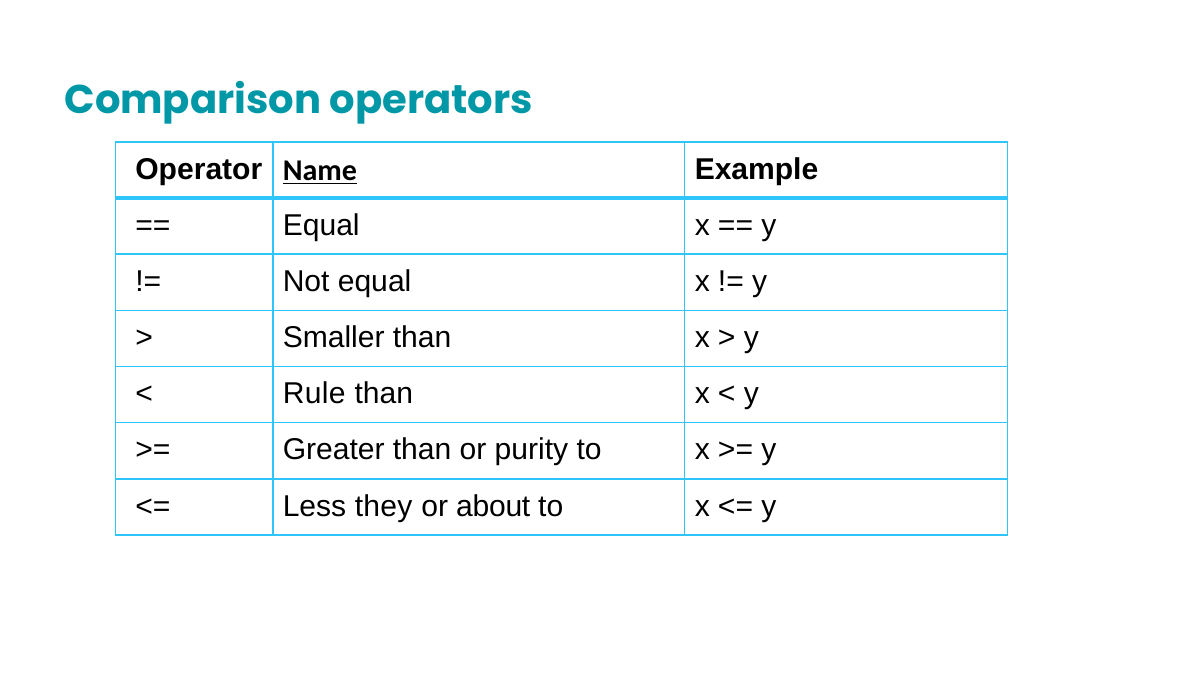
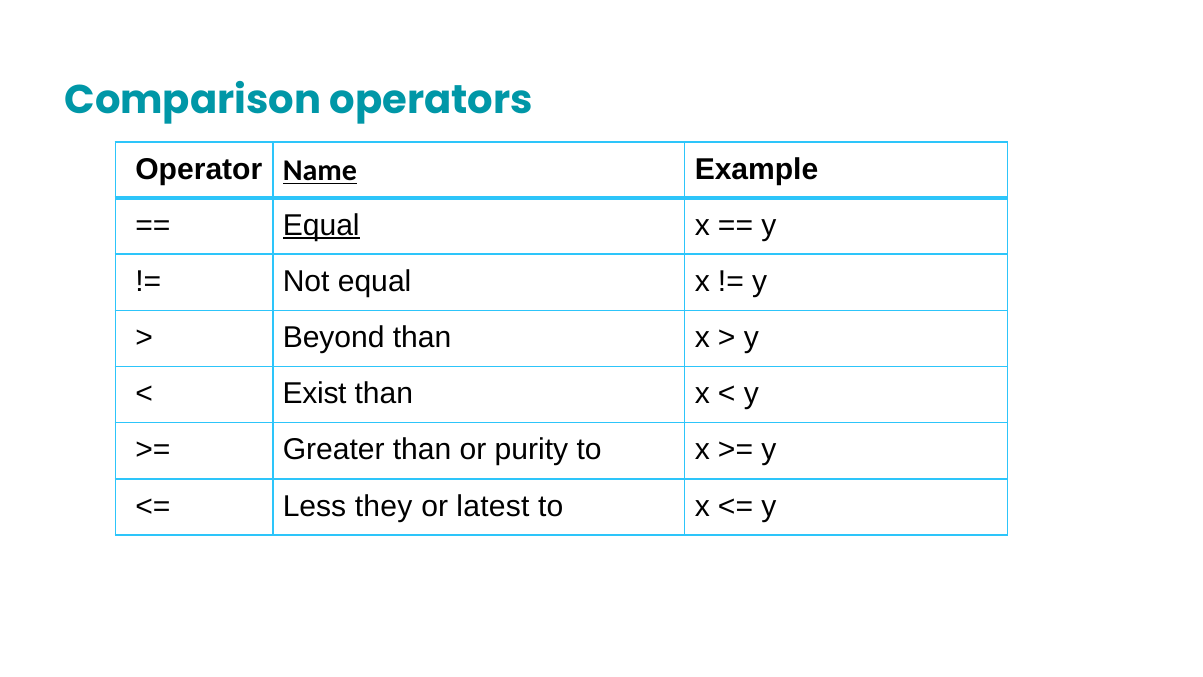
Equal underline: none -> present (321, 225)
Smaller: Smaller -> Beyond (334, 338)
Rule: Rule -> Exist (315, 394)
about: about -> latest (493, 506)
